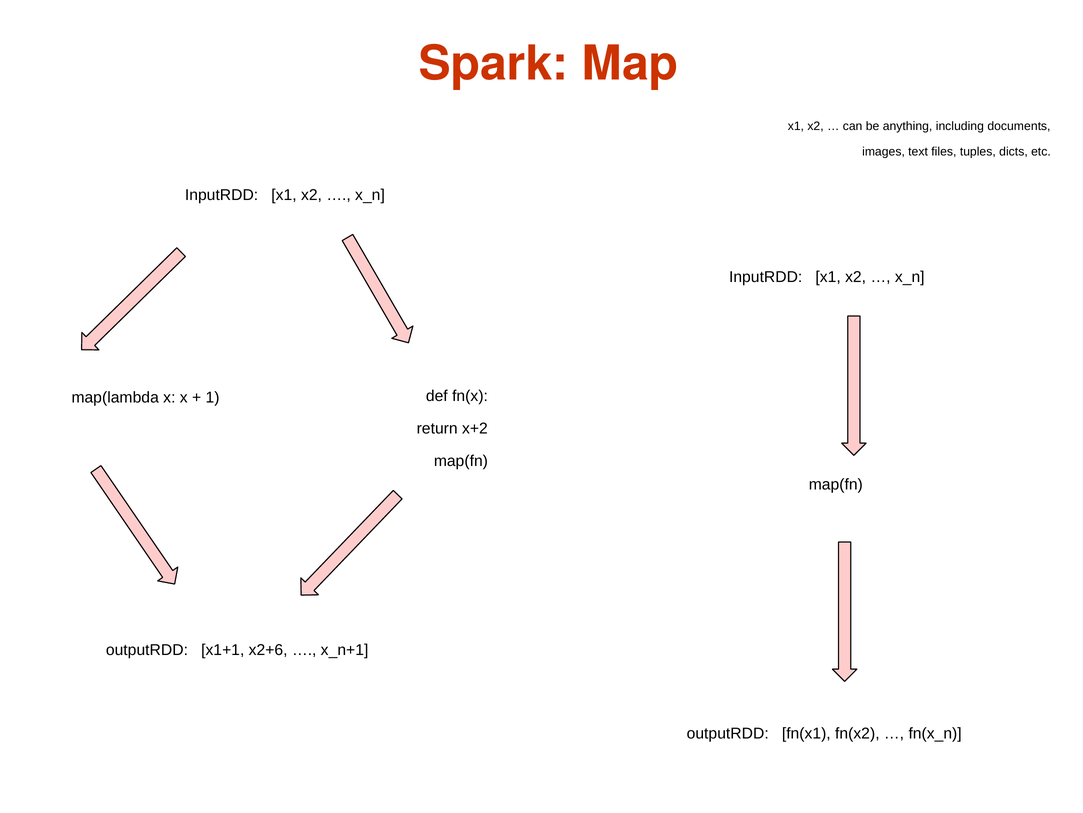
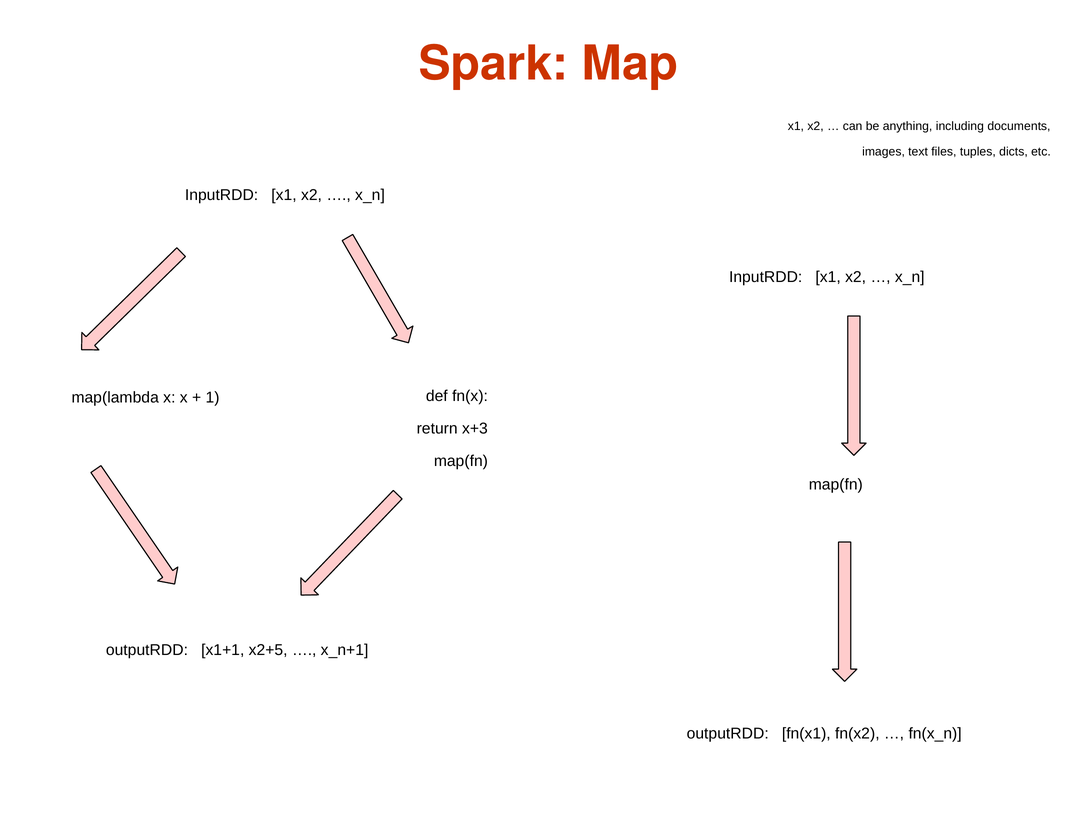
x+2: x+2 -> x+3 (475, 428)
x2+6: x2+6 -> x2+5 (268, 649)
